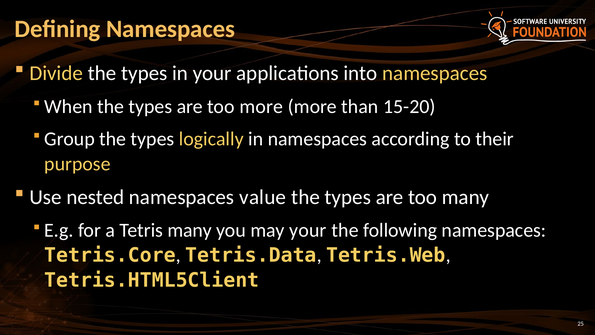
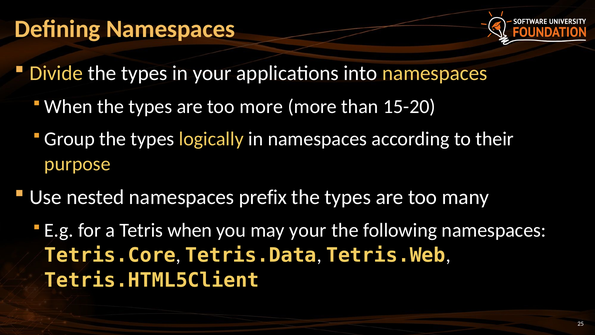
value: value -> prefix (263, 197)
Tetris many: many -> when (190, 230)
